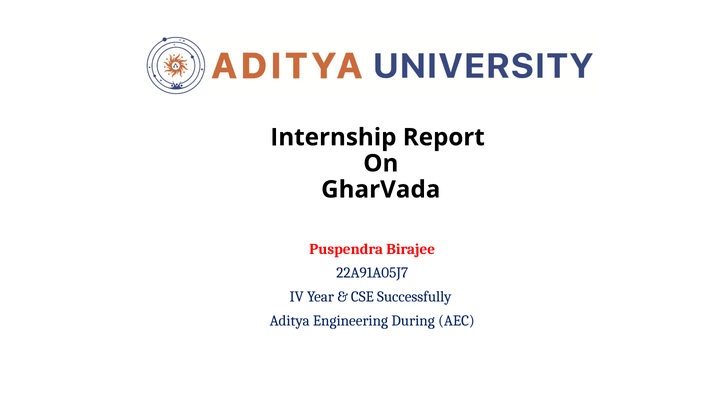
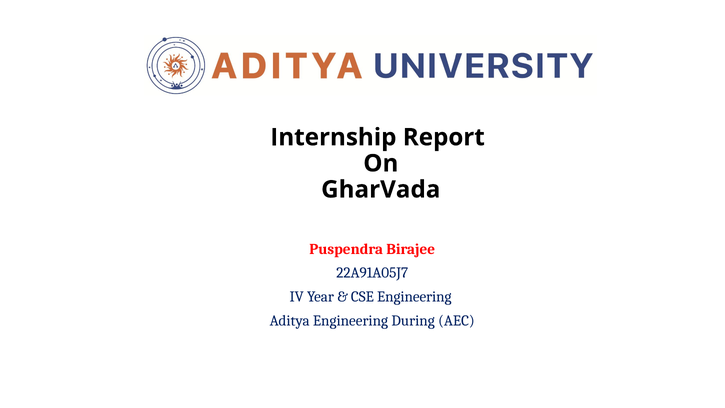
CSE Successfully: Successfully -> Engineering (414, 297)
